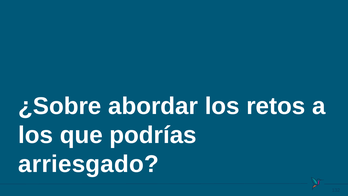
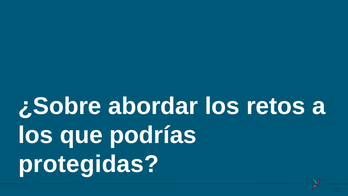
arriesgado: arriesgado -> protegidas (89, 164)
